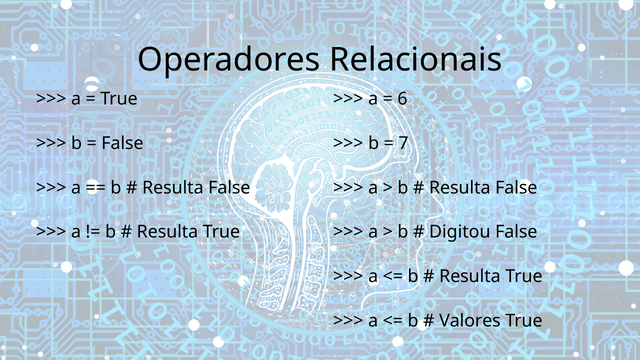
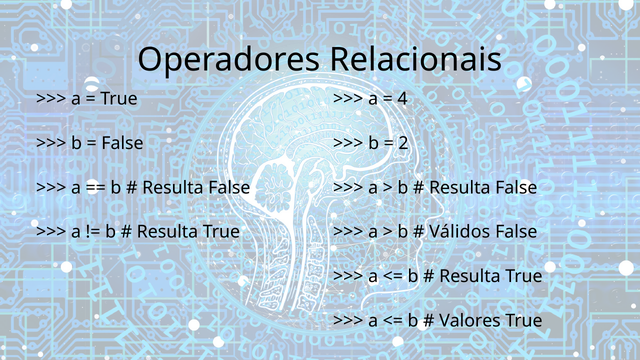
6: 6 -> 4 (403, 99)
7: 7 -> 2 (403, 143)
Digitou: Digitou -> Válidos (460, 232)
